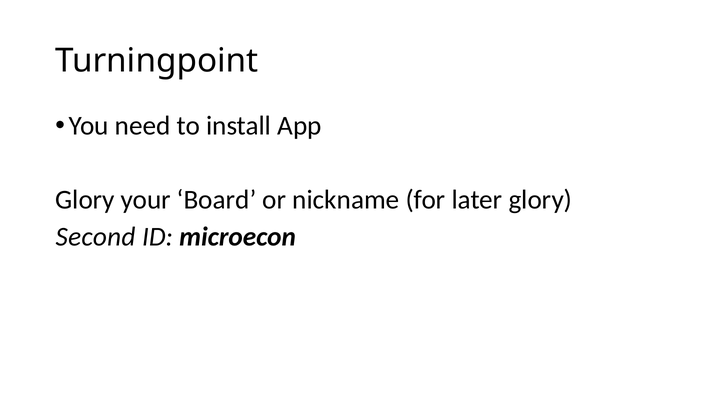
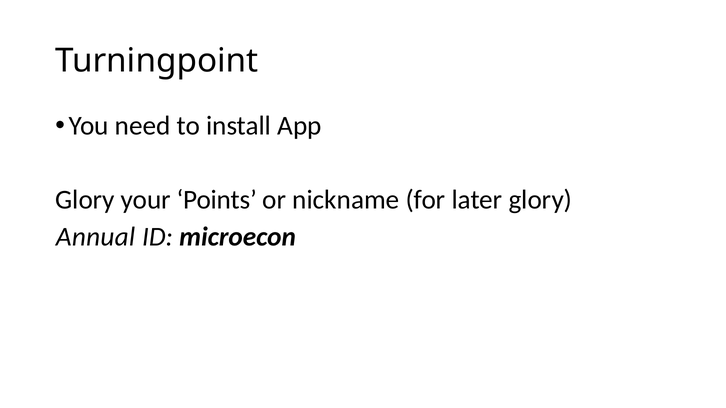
Board: Board -> Points (217, 200)
Second: Second -> Annual (96, 237)
